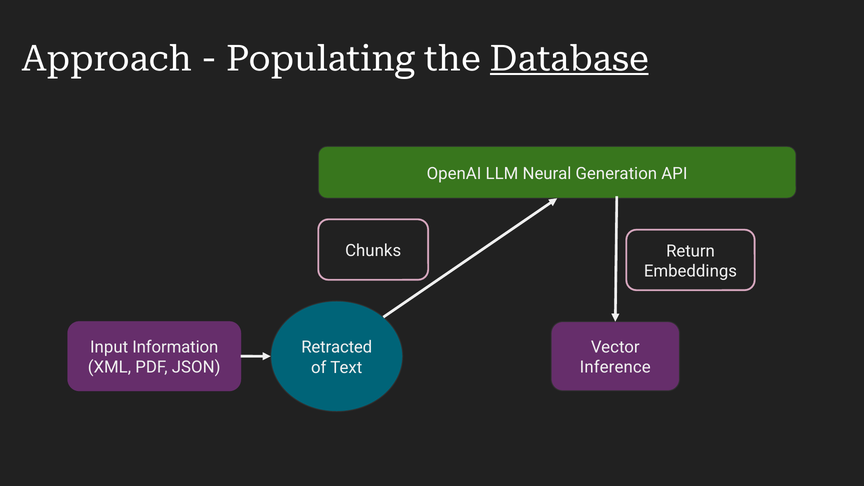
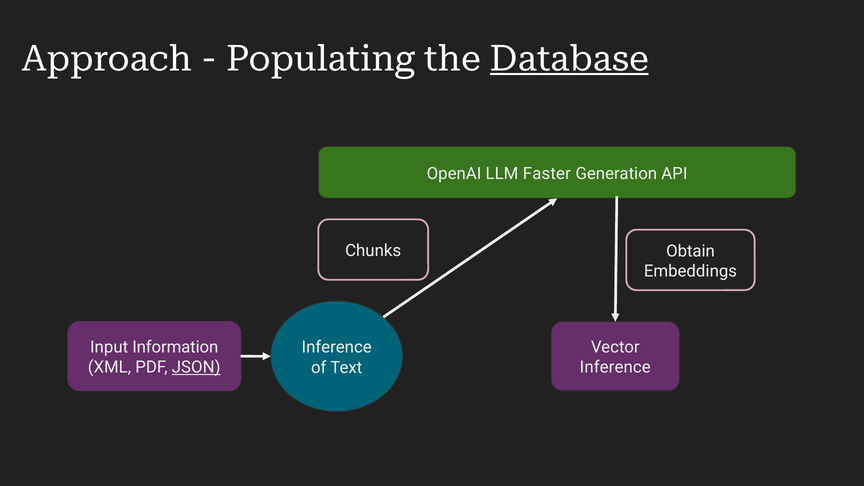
Neural: Neural -> Faster (547, 173)
Return: Return -> Obtain (691, 251)
Retracted: Retracted -> Inference (337, 347)
JSON underline: none -> present (196, 367)
